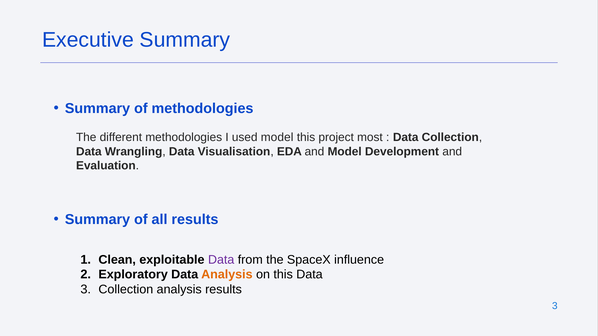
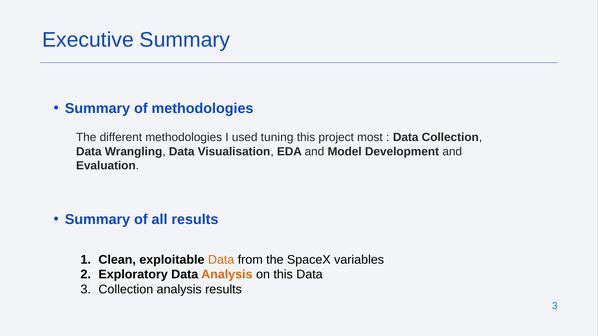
used model: model -> tuning (277, 137)
Data colour: purple -> orange (221, 260)
influence: influence -> variables (359, 260)
